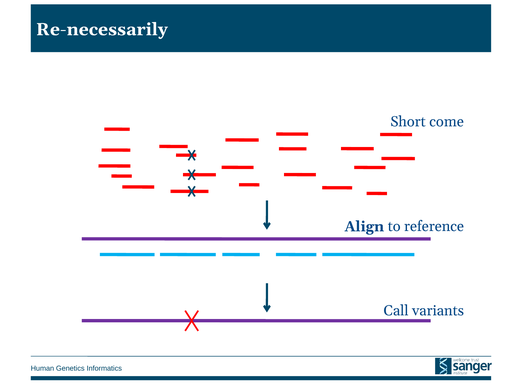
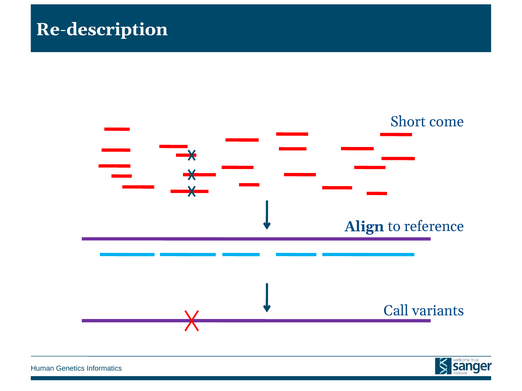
Re-necessarily: Re-necessarily -> Re-description (102, 29)
